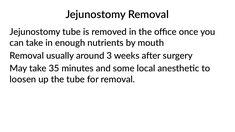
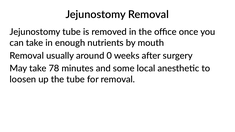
3: 3 -> 0 (109, 56)
35: 35 -> 78 (54, 69)
